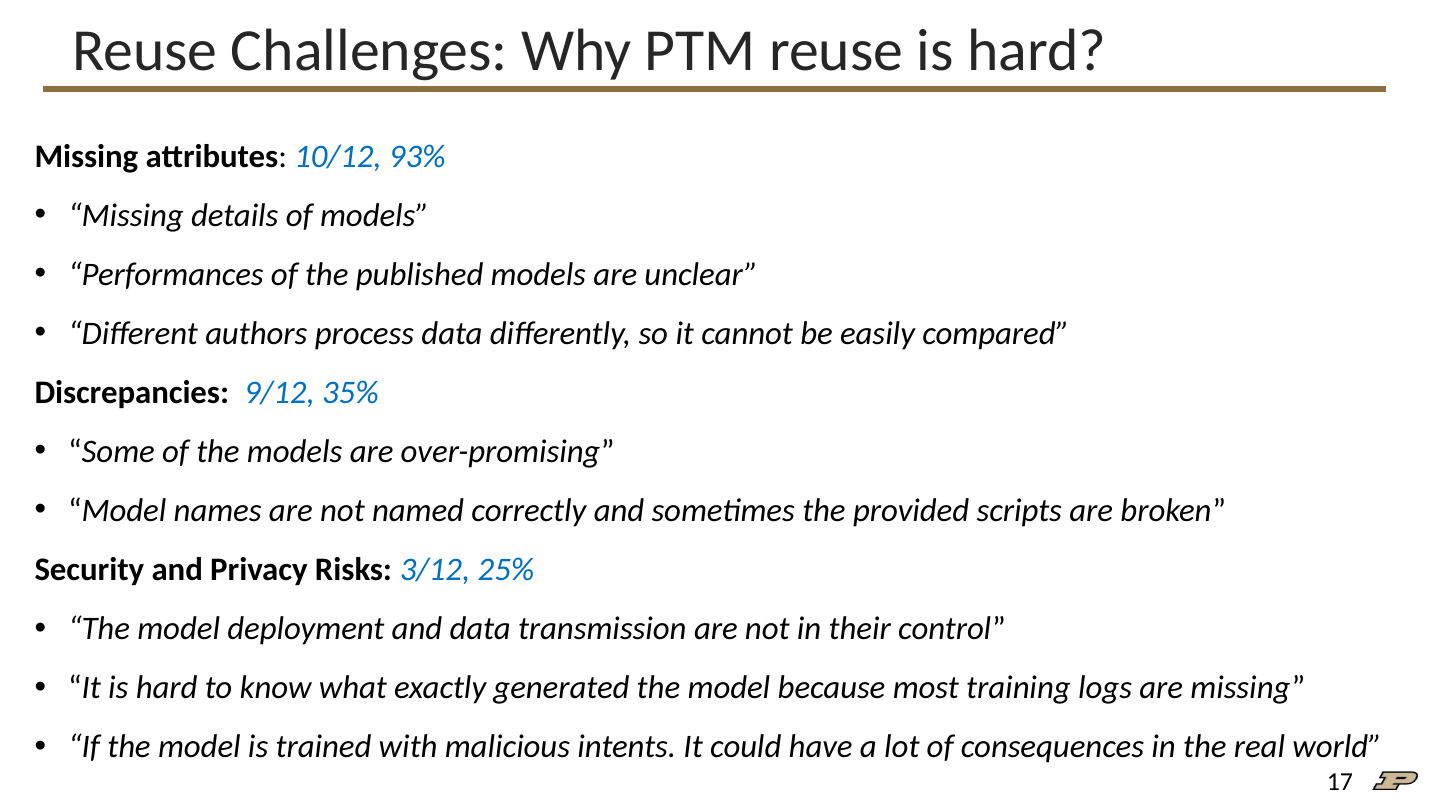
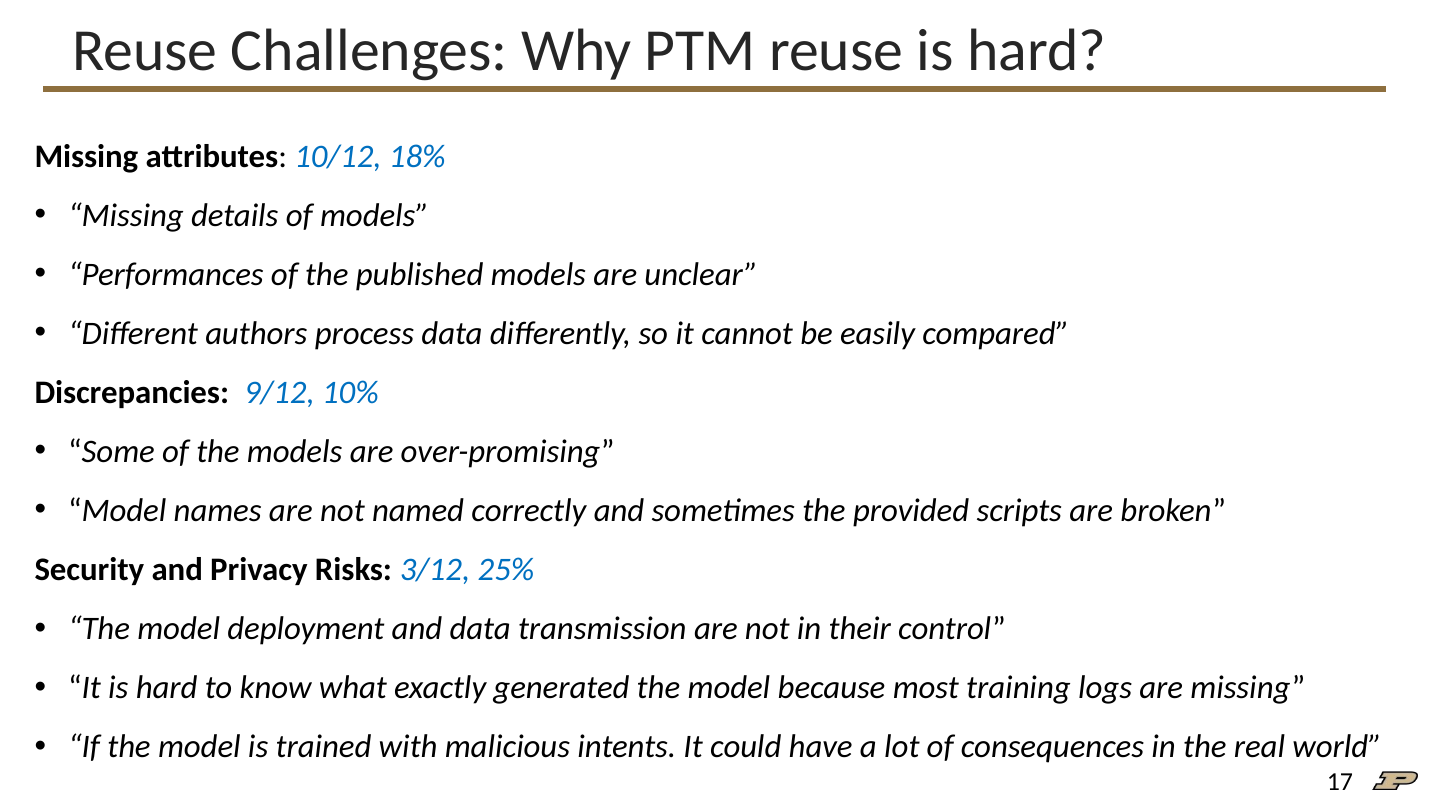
93%: 93% -> 18% (417, 157)
35%: 35% -> 10% (350, 393)
